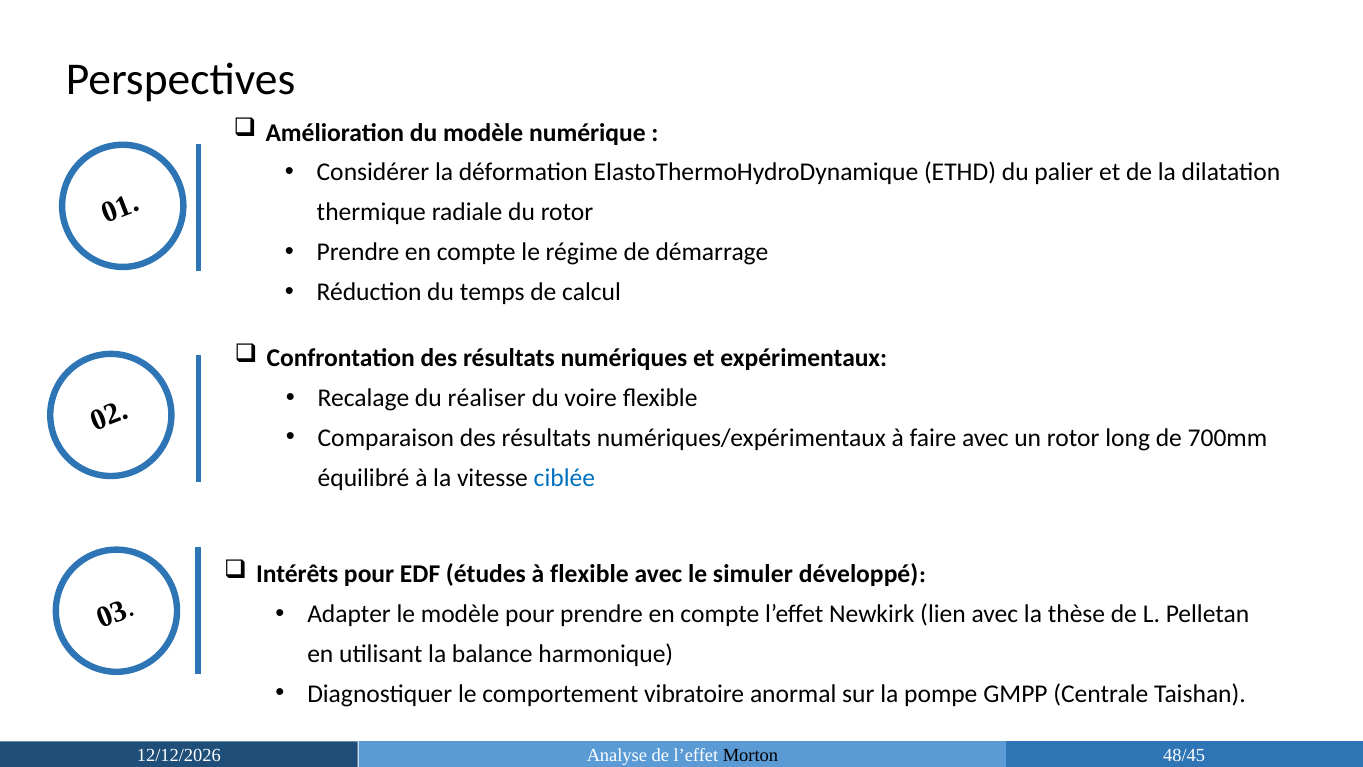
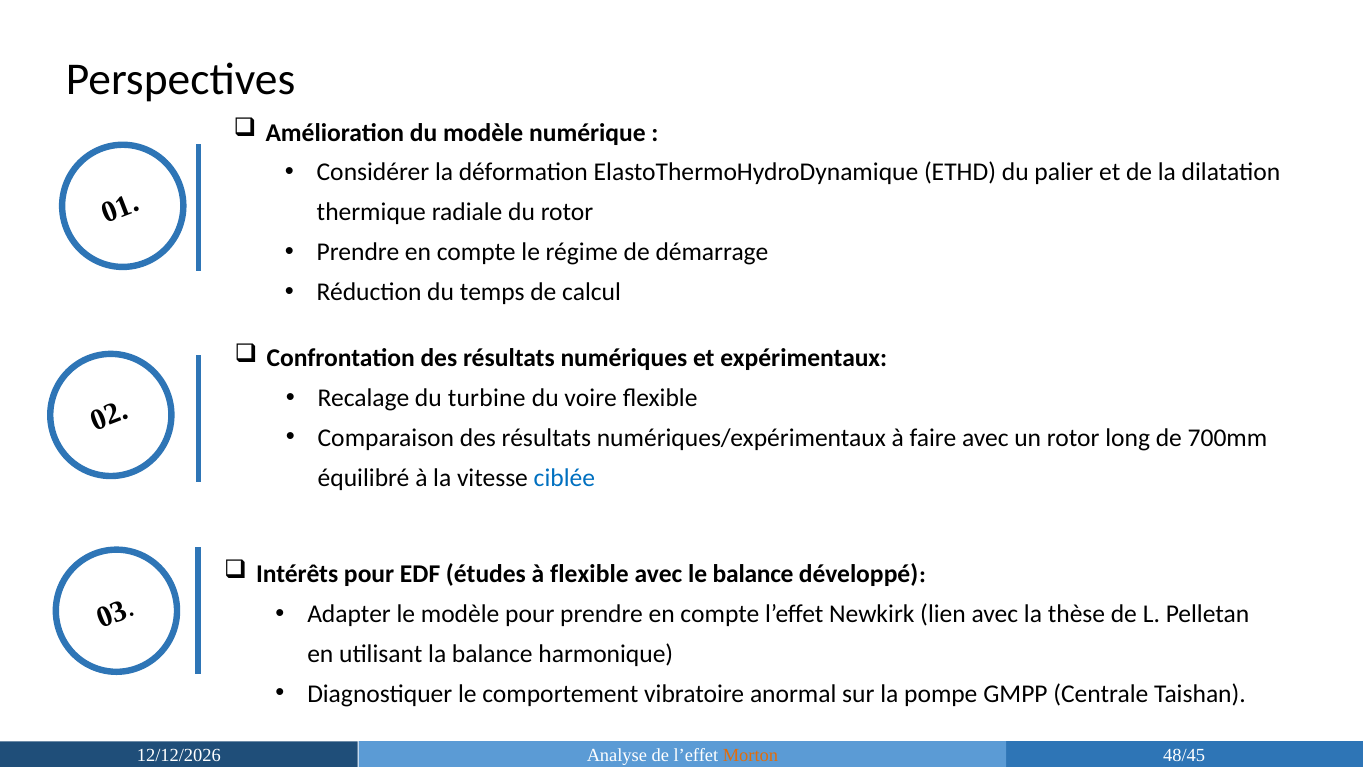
réaliser: réaliser -> turbine (487, 398)
le simuler: simuler -> balance (753, 574)
Morton colour: black -> orange (750, 755)
